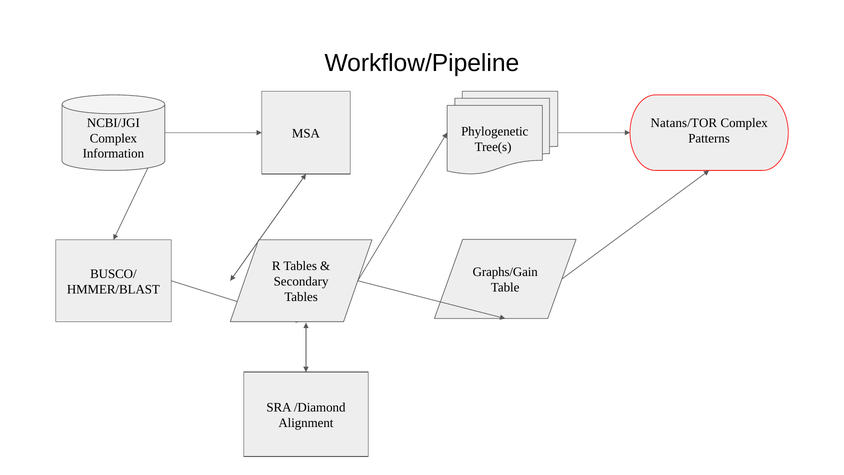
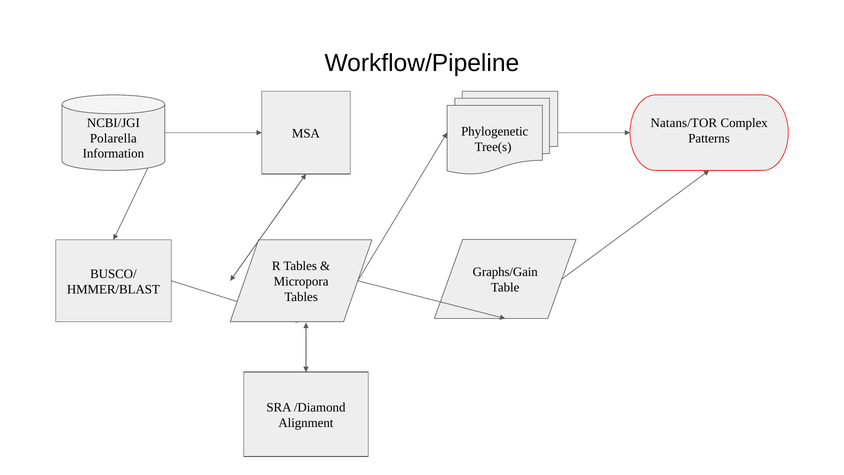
Complex: Complex -> Polarella (113, 138)
Secondary: Secondary -> Micropora (301, 281)
